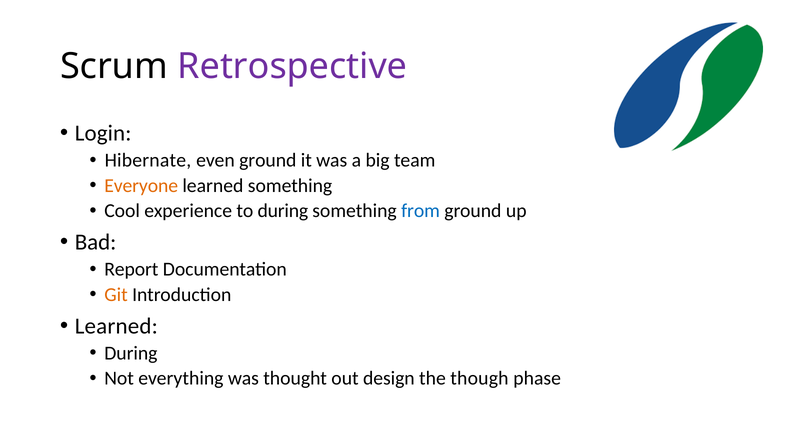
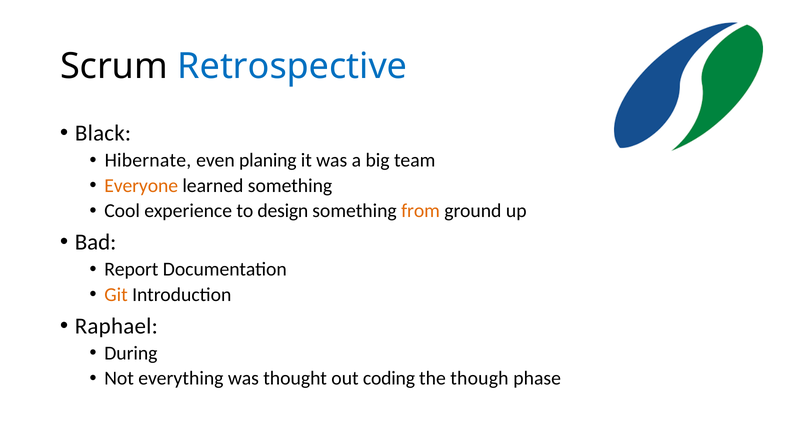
Retrospective colour: purple -> blue (292, 66)
Login: Login -> Black (103, 133)
even ground: ground -> planing (268, 160)
to during: during -> design (283, 211)
from colour: blue -> orange (421, 211)
Learned: Learned -> Raphael (116, 326)
design: design -> coding (389, 378)
